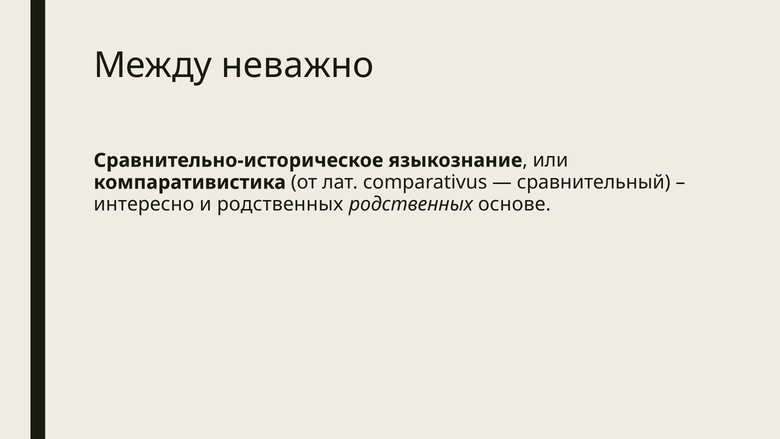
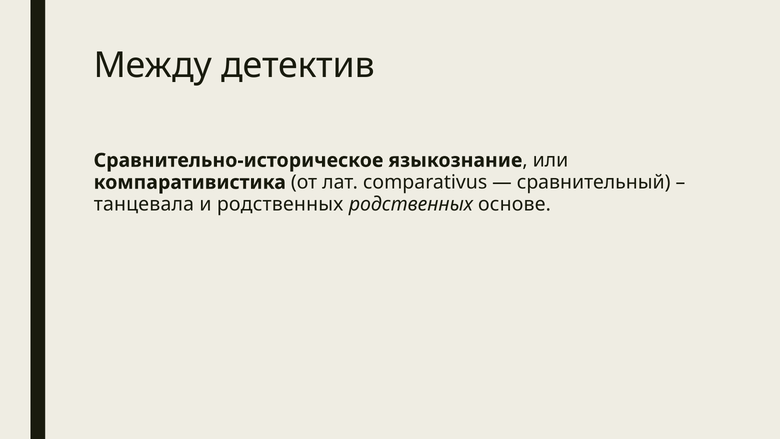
неважно: неважно -> детектив (298, 66)
интересно: интересно -> танцевала (144, 204)
